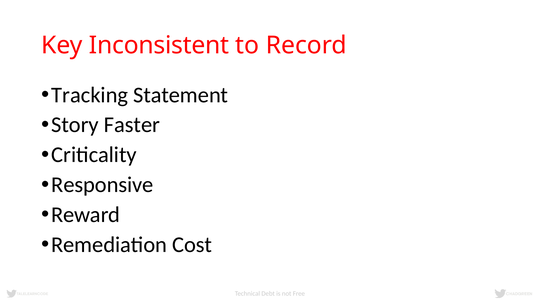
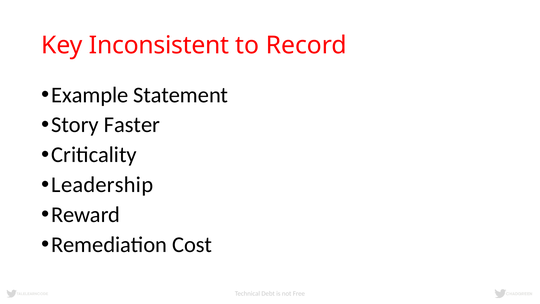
Tracking: Tracking -> Example (90, 95)
Responsive: Responsive -> Leadership (102, 185)
